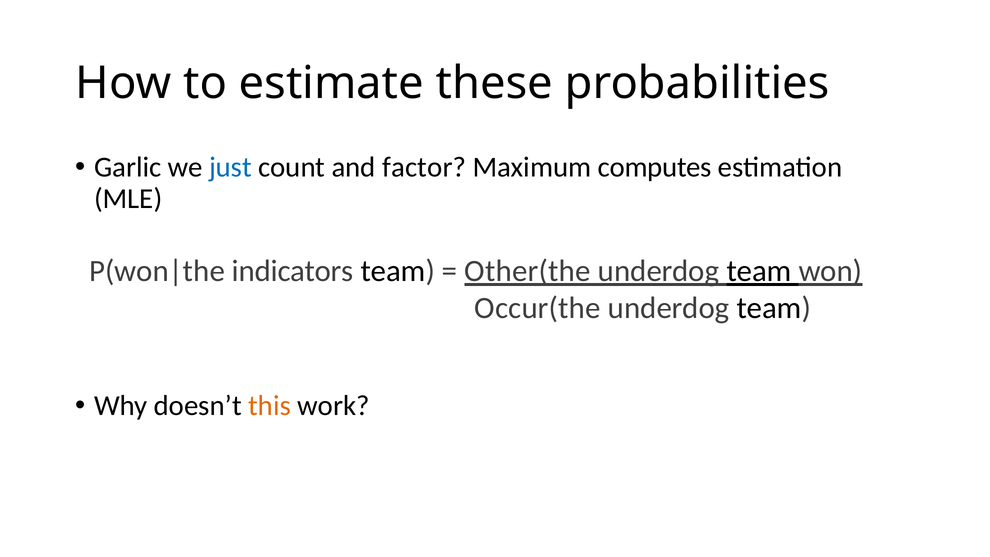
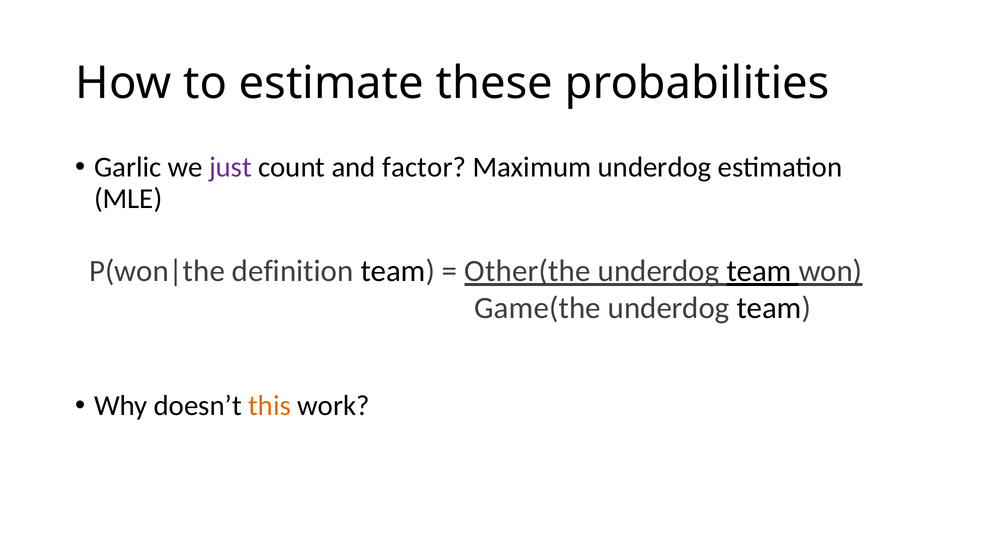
just colour: blue -> purple (230, 167)
Maximum computes: computes -> underdog (655, 167)
indicators: indicators -> definition (293, 271)
Occur(the: Occur(the -> Game(the (538, 308)
